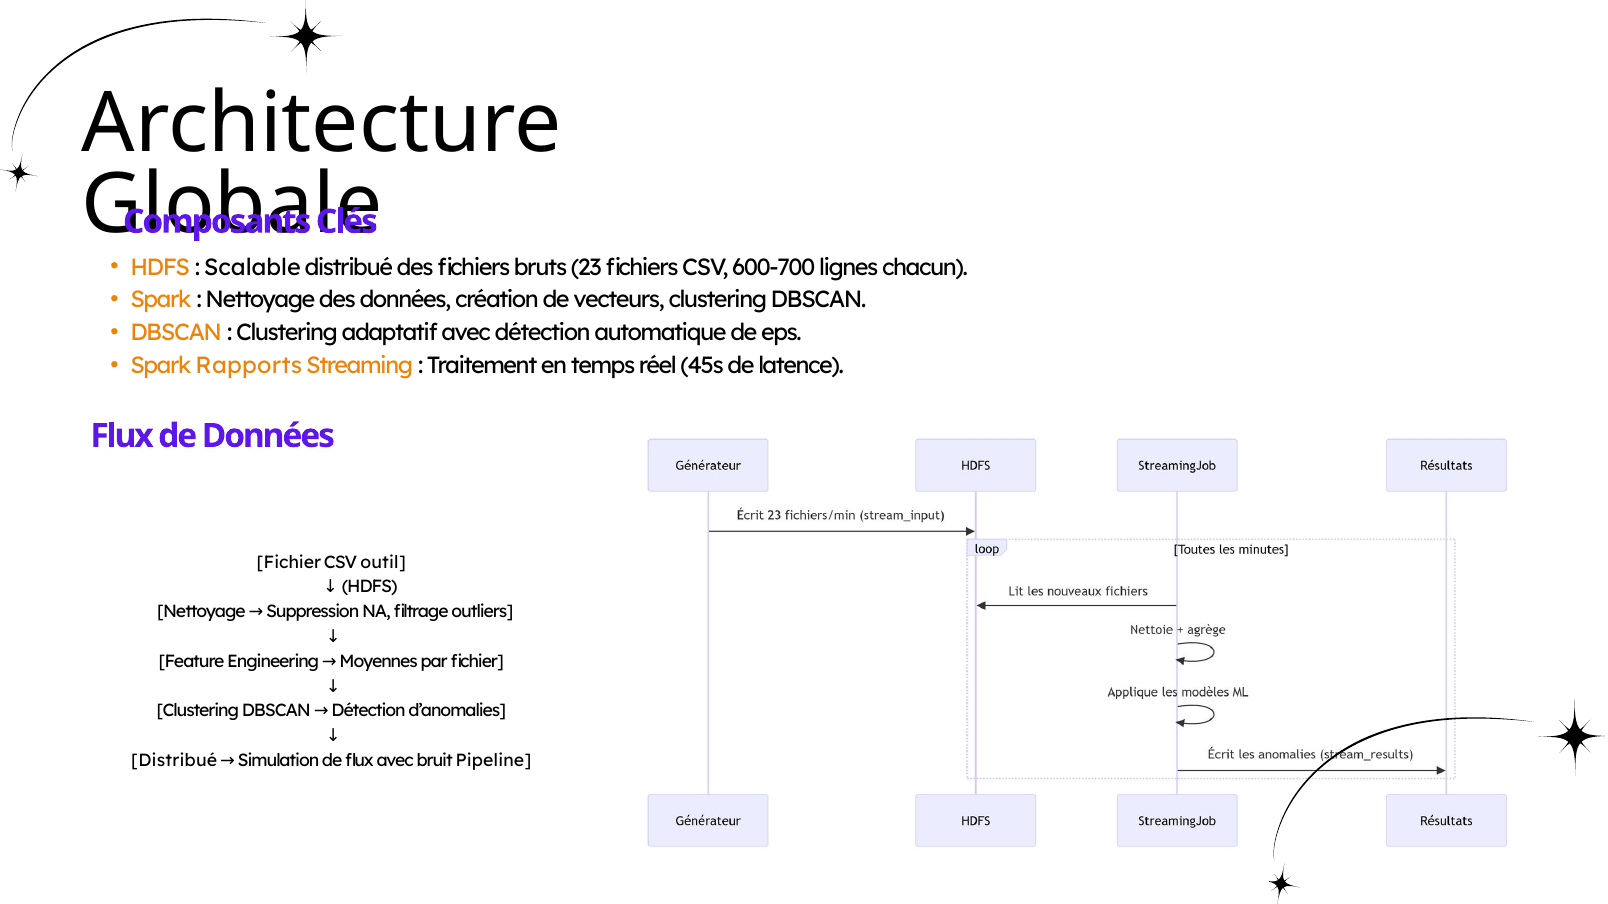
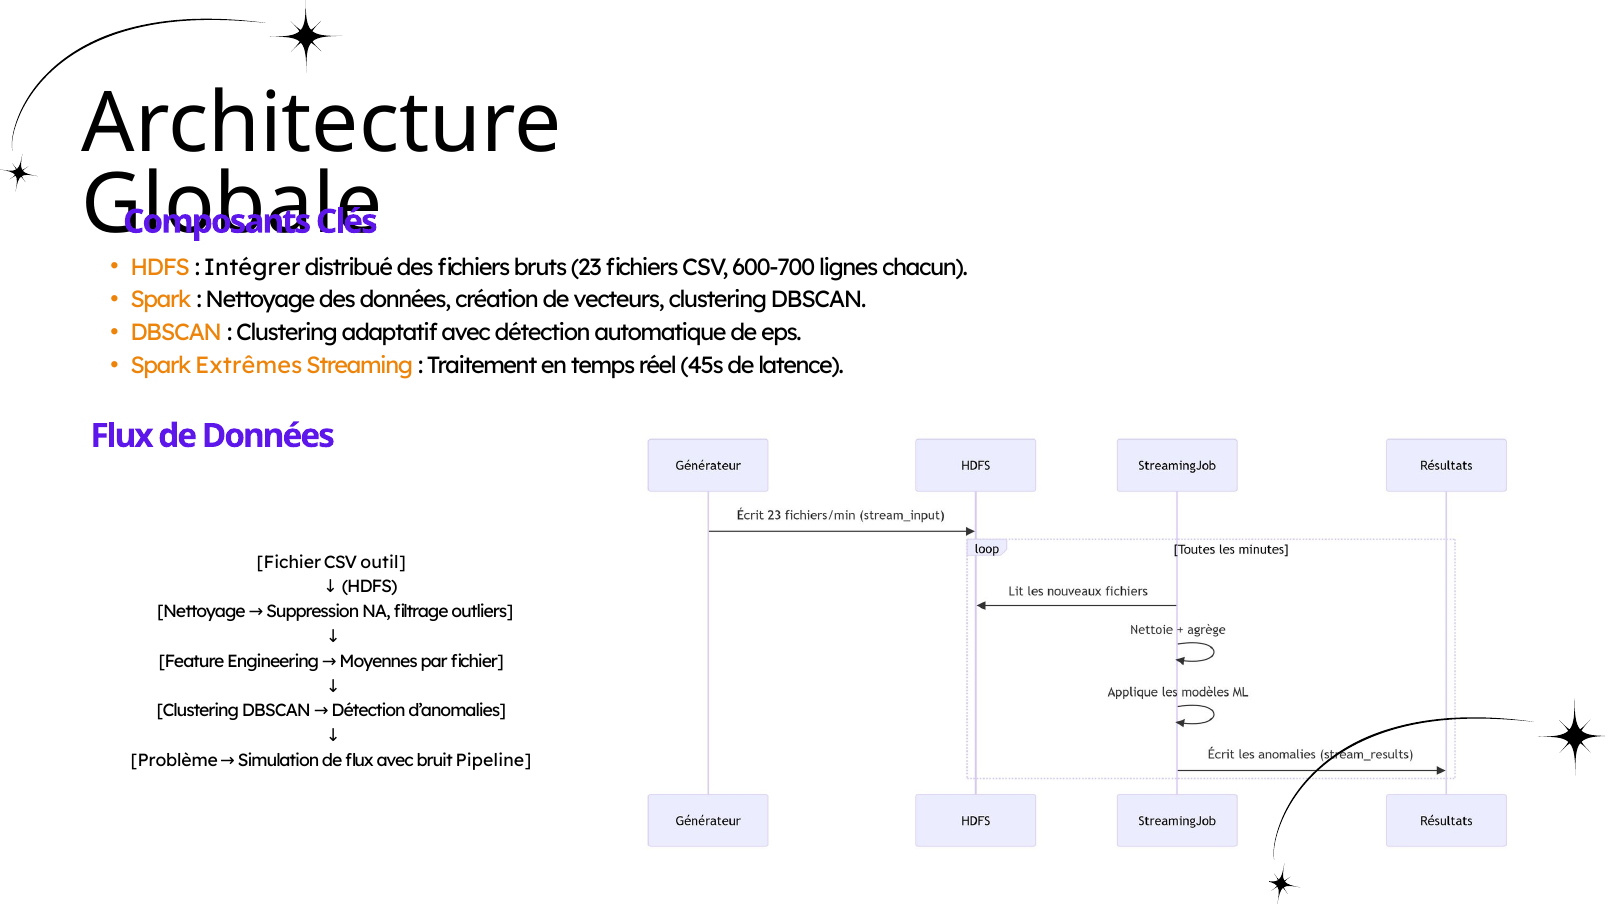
Scalable: Scalable -> Intégrer (252, 268)
Rapports: Rapports -> Extrêmes (249, 366)
Distribué: Distribué -> Problème (174, 761)
